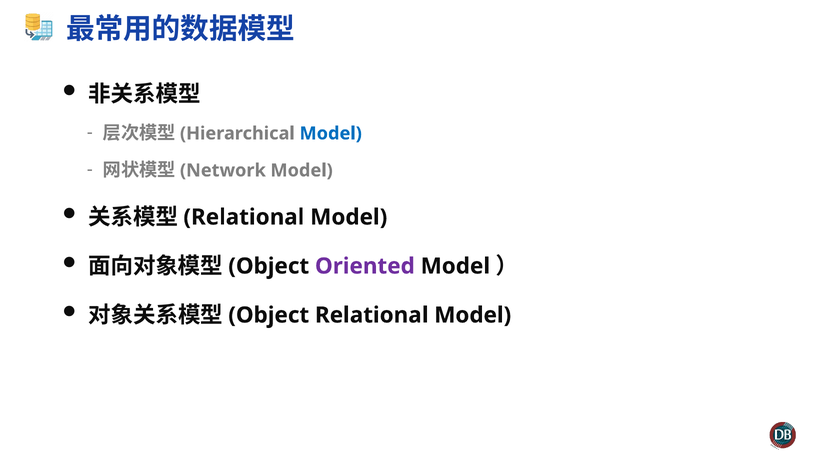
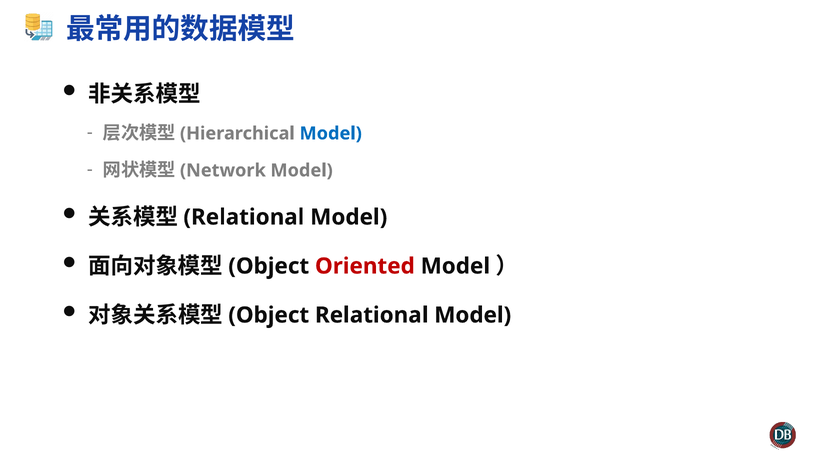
Oriented colour: purple -> red (365, 266)
